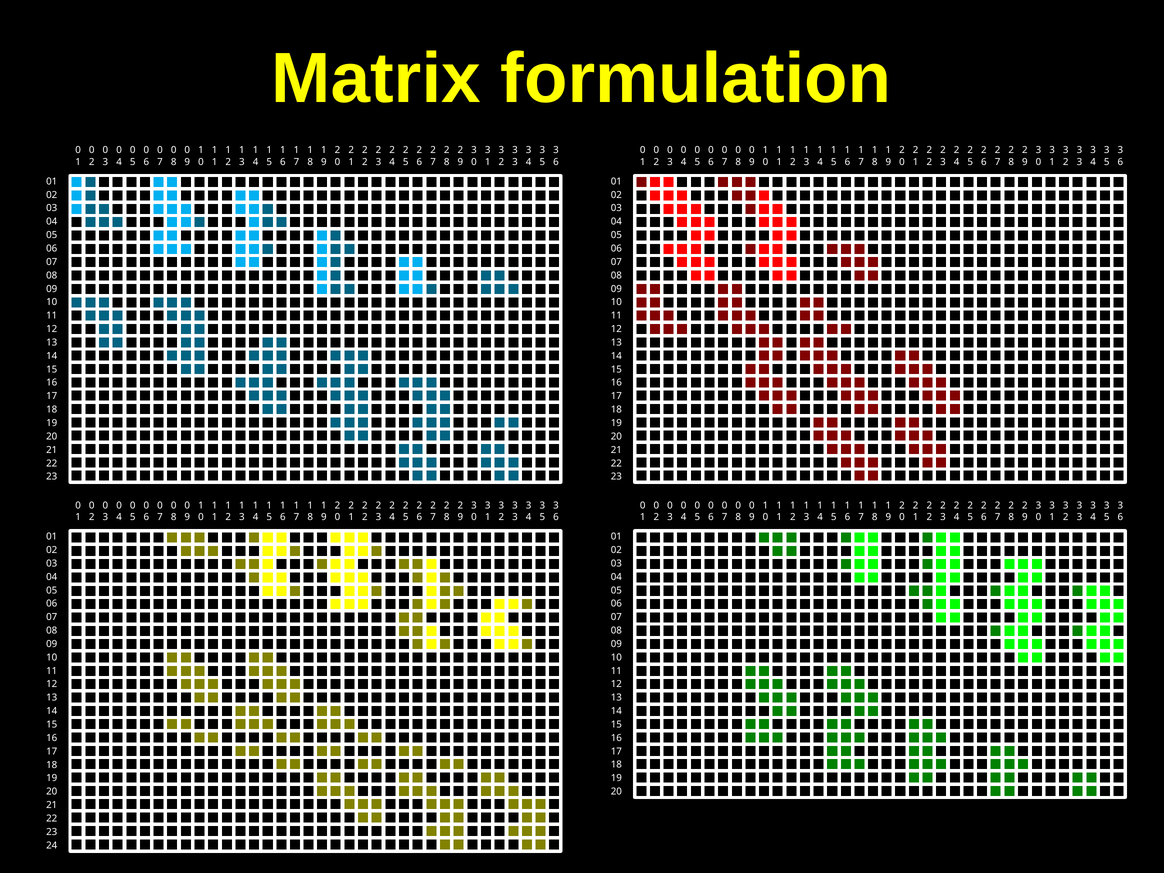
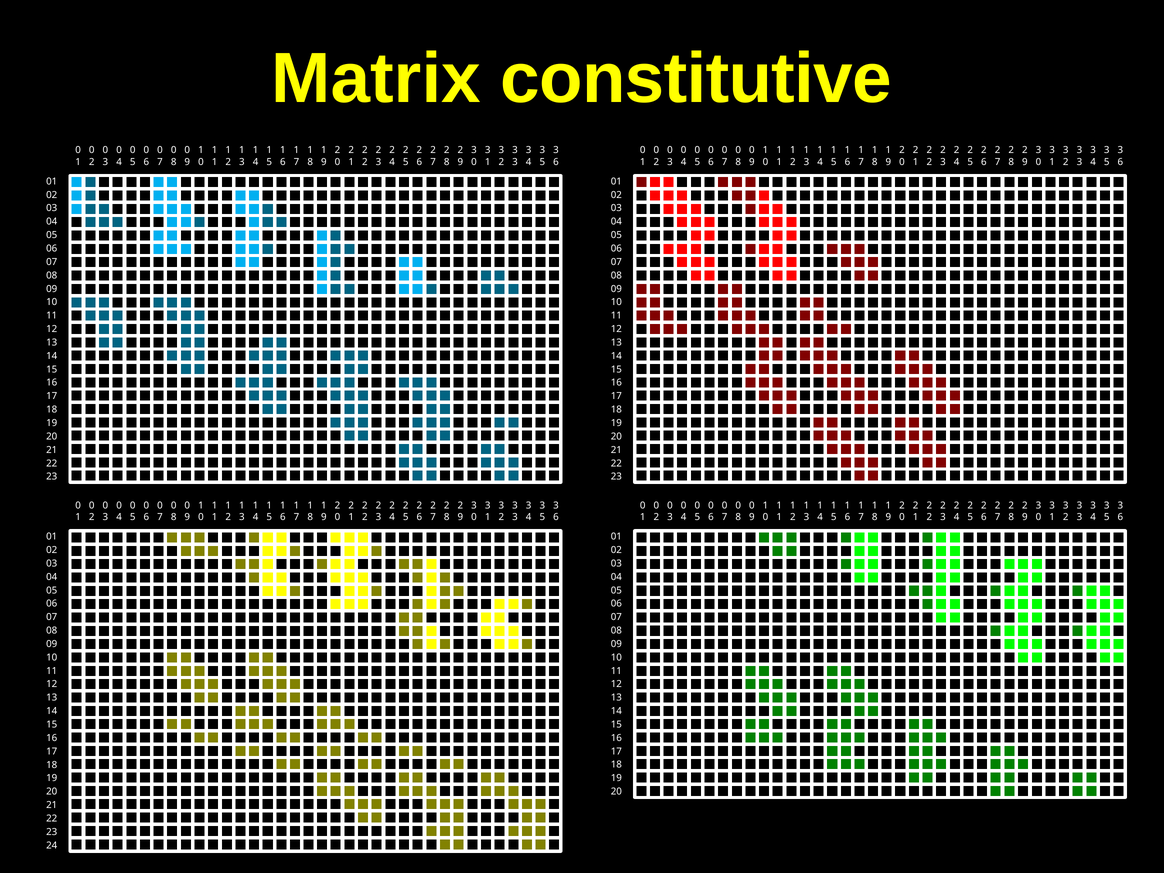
formulation: formulation -> constitutive (696, 79)
